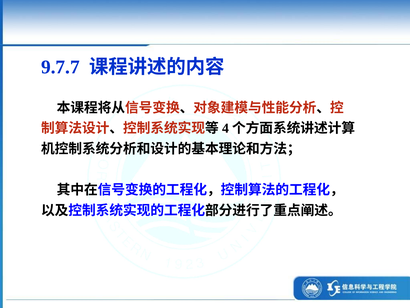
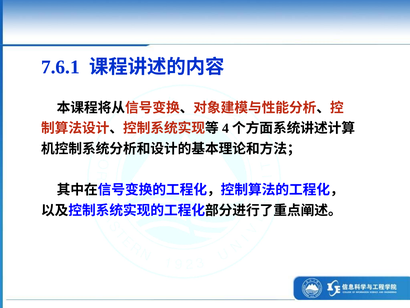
9.7.7: 9.7.7 -> 7.6.1 (60, 67)
